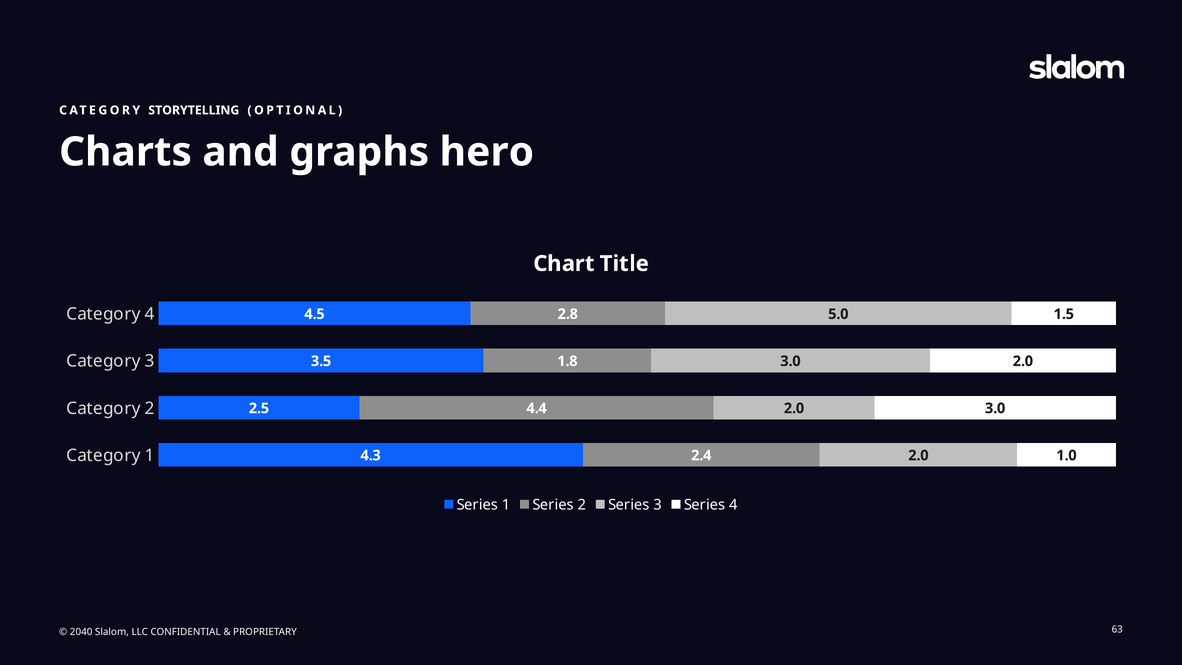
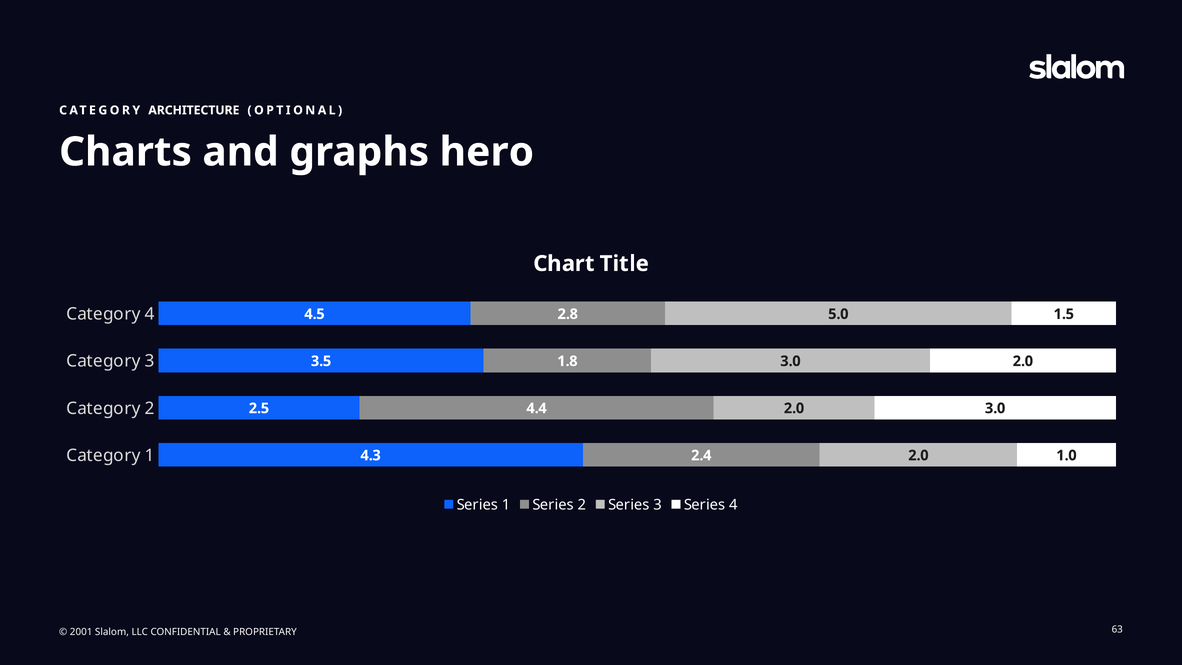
STORYTELLING: STORYTELLING -> ARCHITECTURE (194, 110)
2040: 2040 -> 2001 (81, 632)
